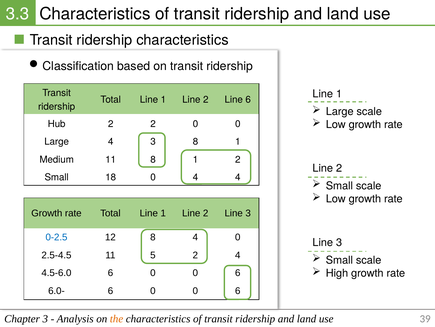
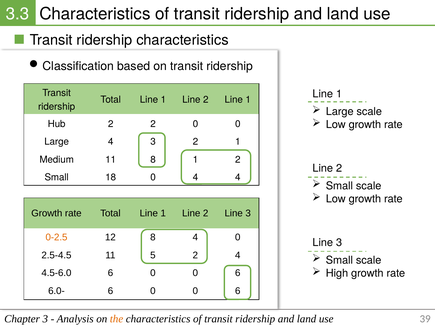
2 Line 6: 6 -> 1 (248, 100)
3 8: 8 -> 2 (195, 141)
0-2.5 colour: blue -> orange (56, 237)
